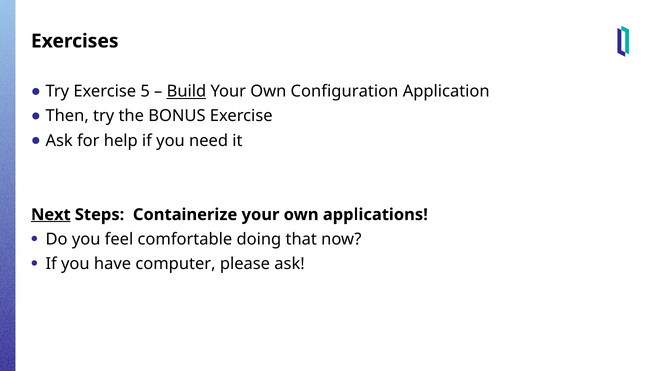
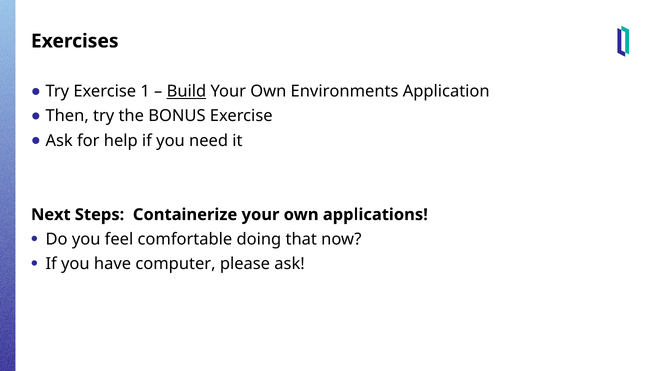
5: 5 -> 1 (145, 91)
Configuration: Configuration -> Environments (345, 91)
Next underline: present -> none (51, 215)
